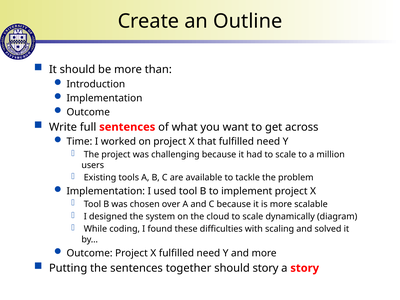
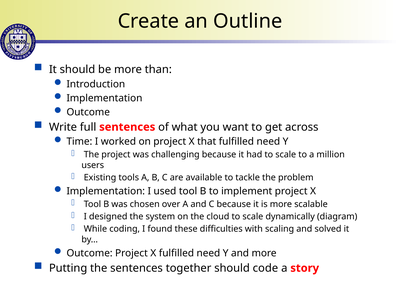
should story: story -> code (265, 268)
